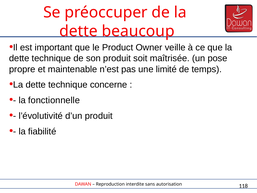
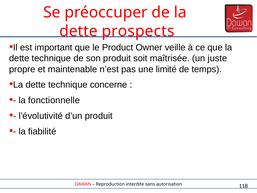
beaucoup: beaucoup -> prospects (138, 31)
pose: pose -> juste (217, 58)
